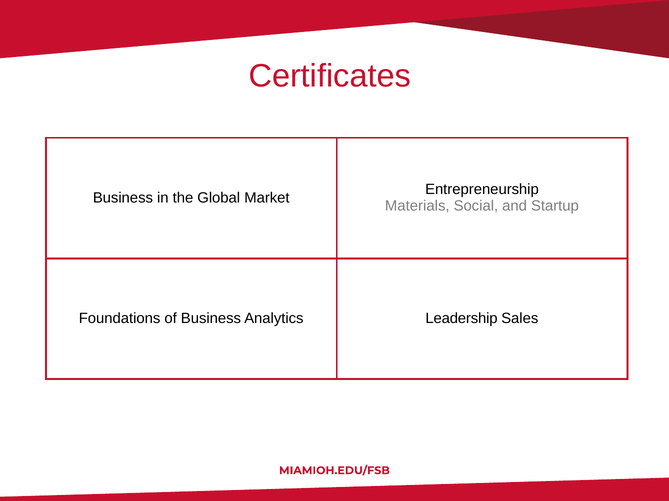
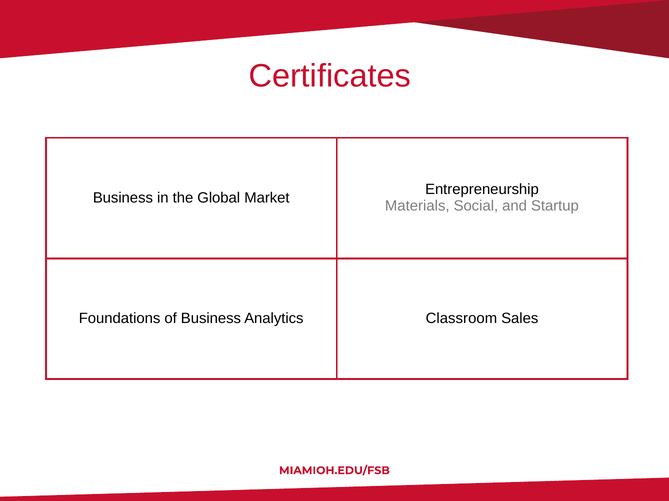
Leadership: Leadership -> Classroom (461, 319)
